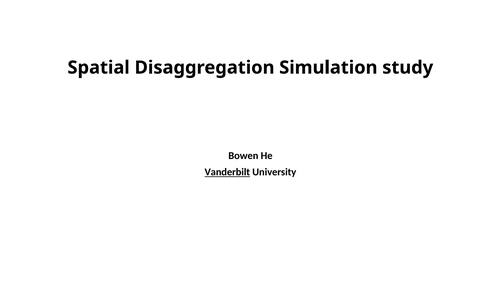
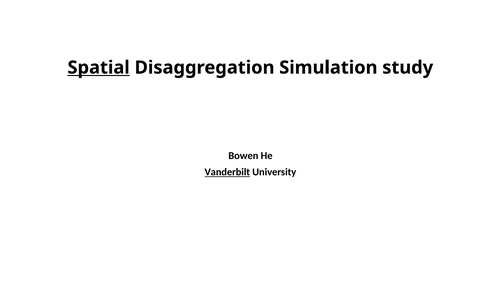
Spatial underline: none -> present (99, 68)
